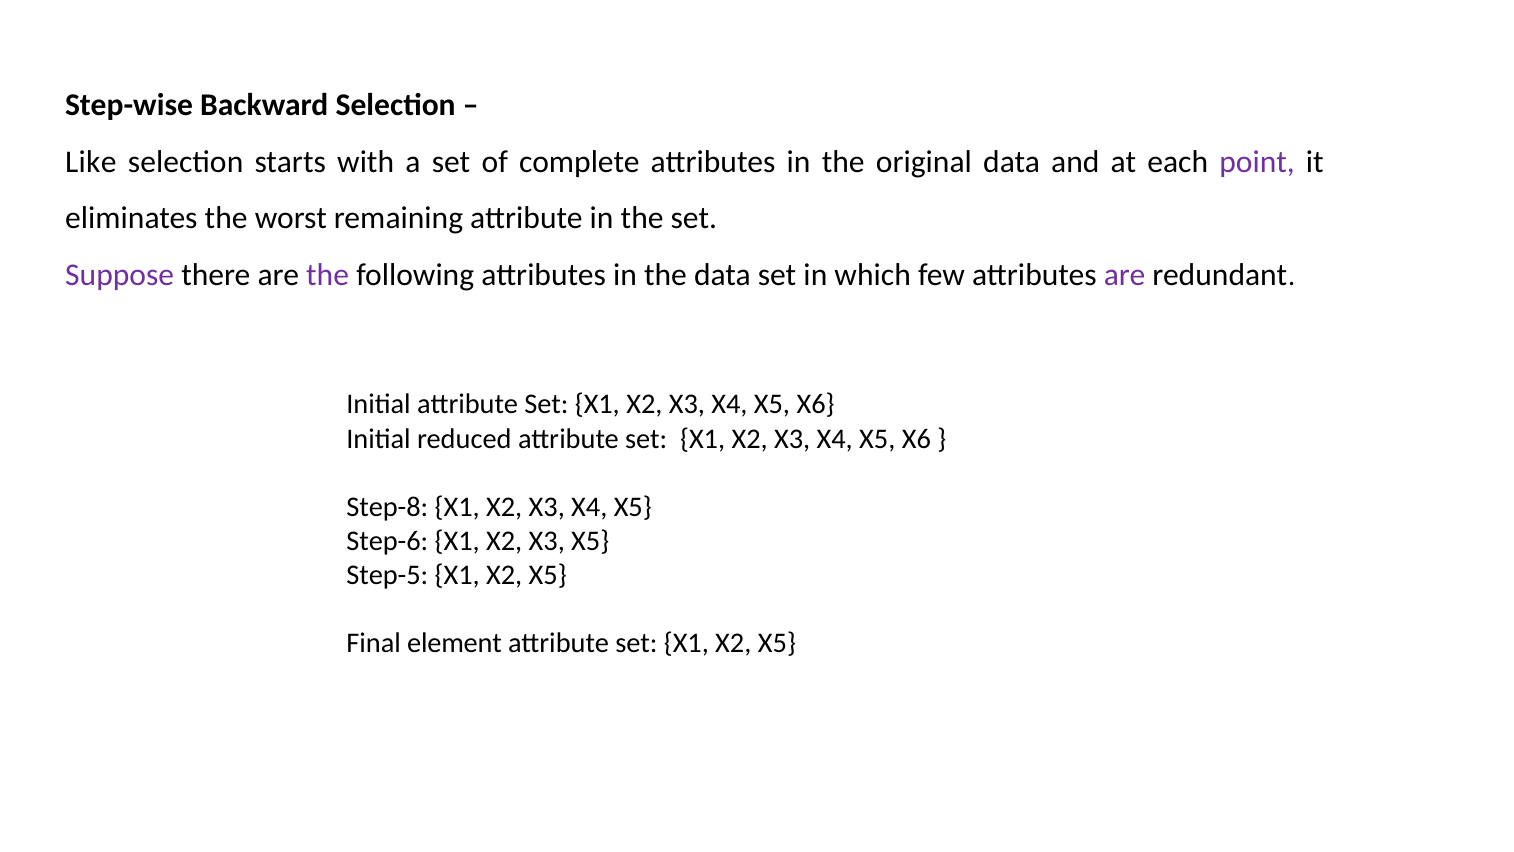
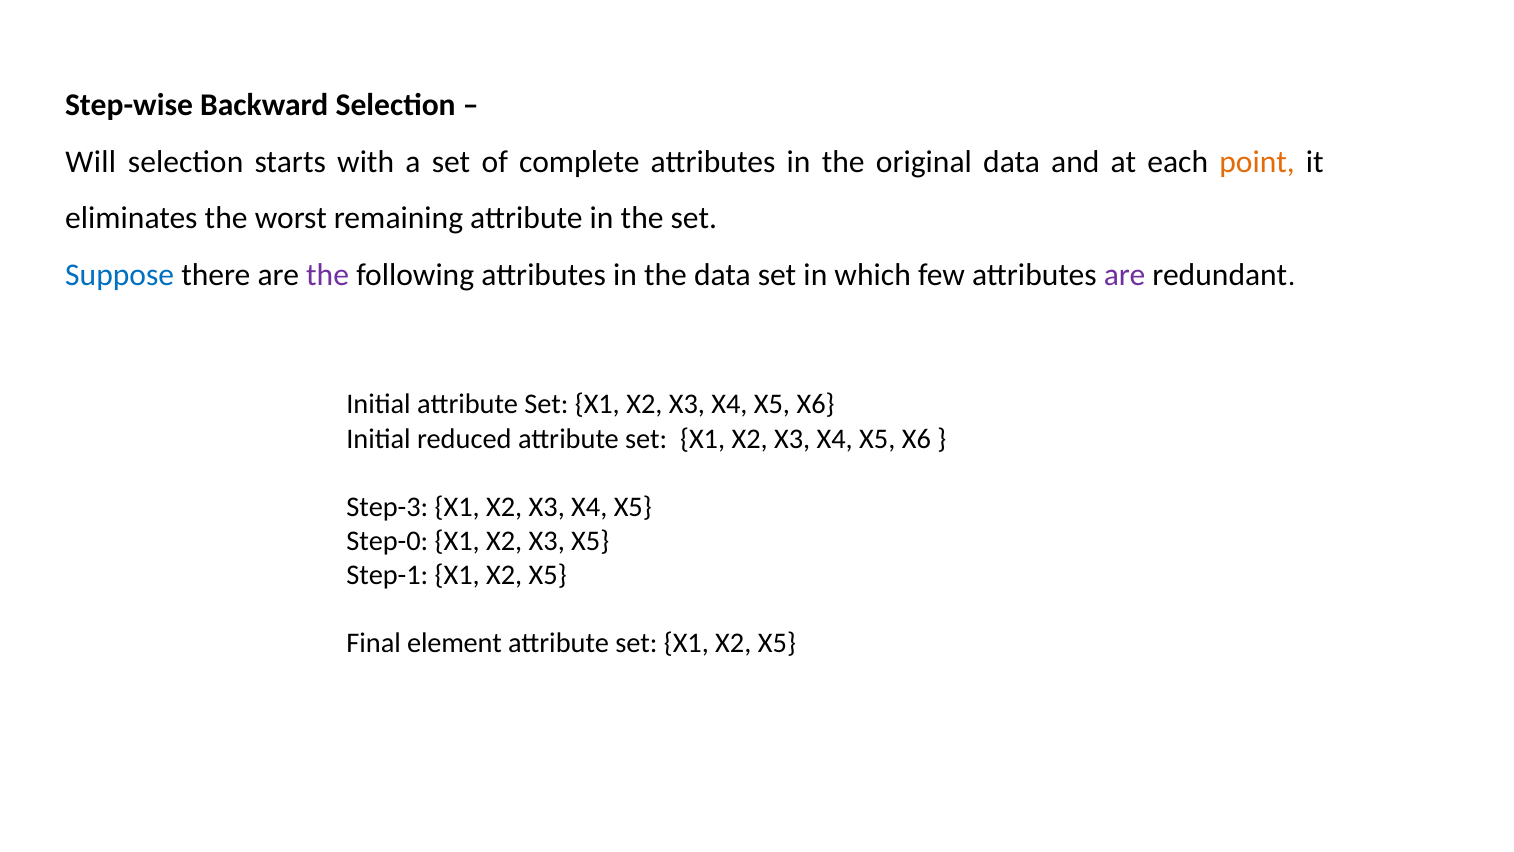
Like: Like -> Will (91, 162)
point colour: purple -> orange (1257, 162)
Suppose colour: purple -> blue (120, 275)
Step-8: Step-8 -> Step-3 (387, 507)
Step-6: Step-6 -> Step-0 (387, 541)
Step-5: Step-5 -> Step-1 (387, 575)
